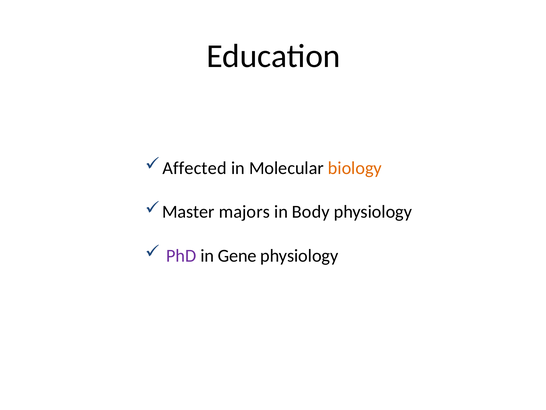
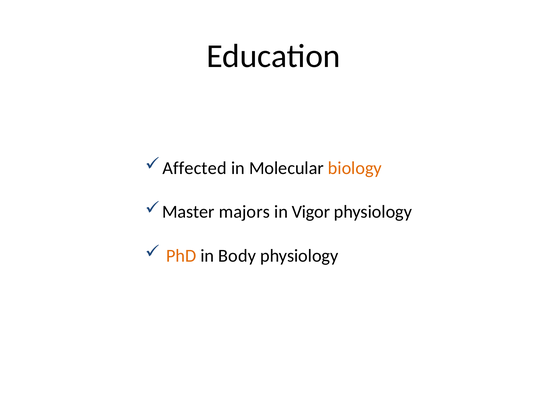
Body: Body -> Vigor (311, 212)
PhD colour: purple -> orange (181, 255)
Gene: Gene -> Body (237, 255)
